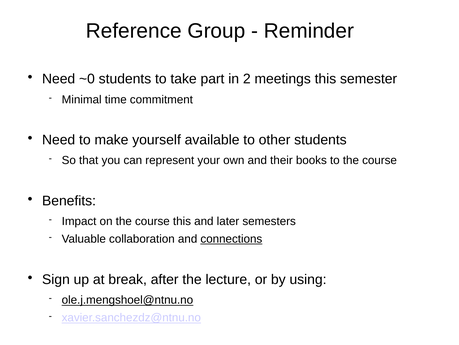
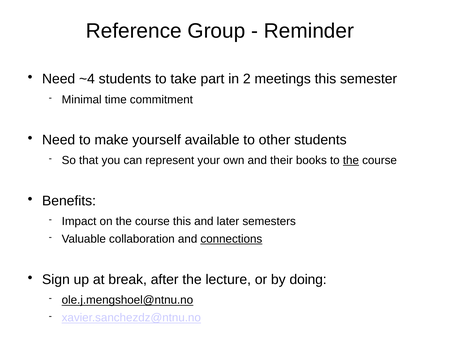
~0: ~0 -> ~4 (87, 79)
the underline: none -> present (351, 160)
using: using -> doing (308, 279)
